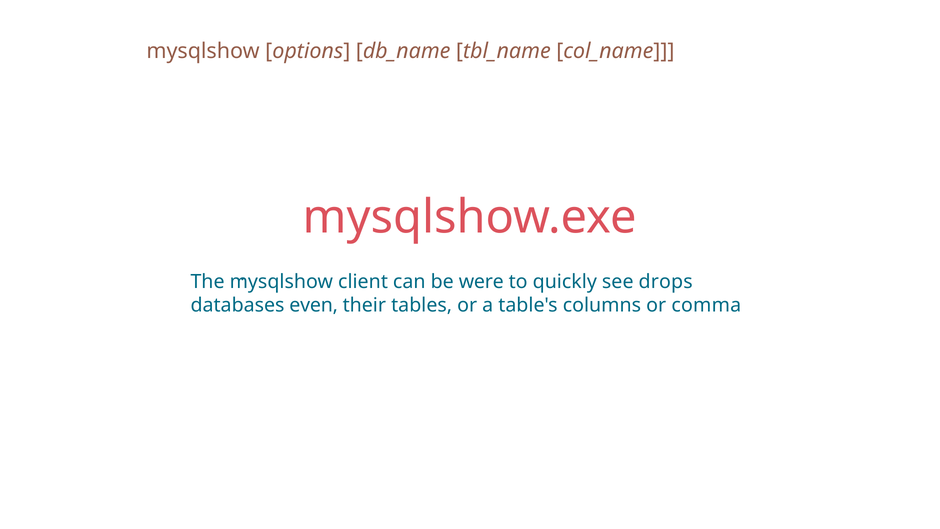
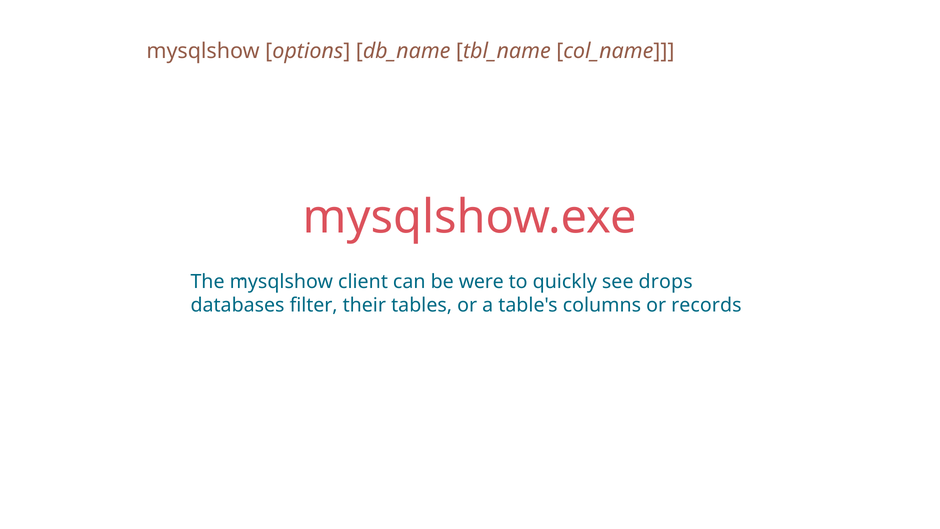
even: even -> filter (314, 305)
comma: comma -> records (706, 305)
